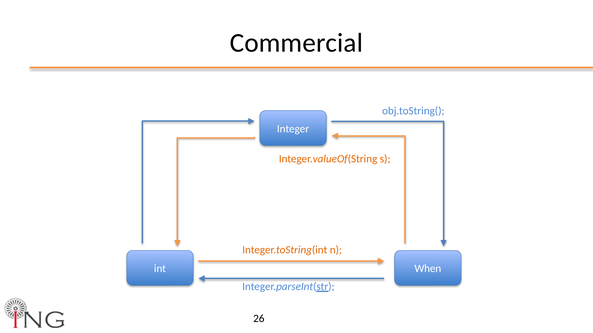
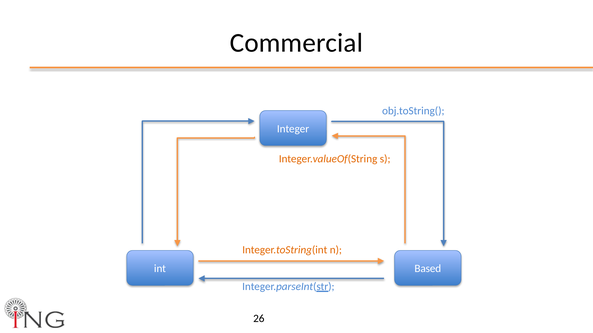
When: When -> Based (428, 269)
